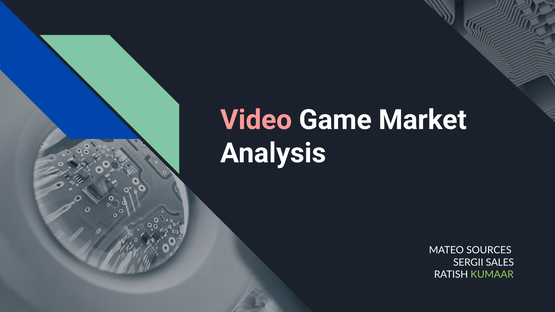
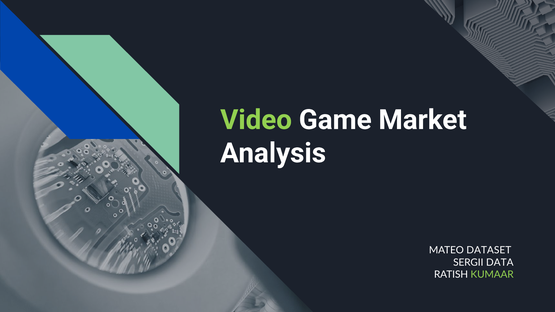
Video colour: pink -> light green (256, 120)
SOURCES: SOURCES -> DATASET (489, 251)
SALES: SALES -> DATA (500, 263)
